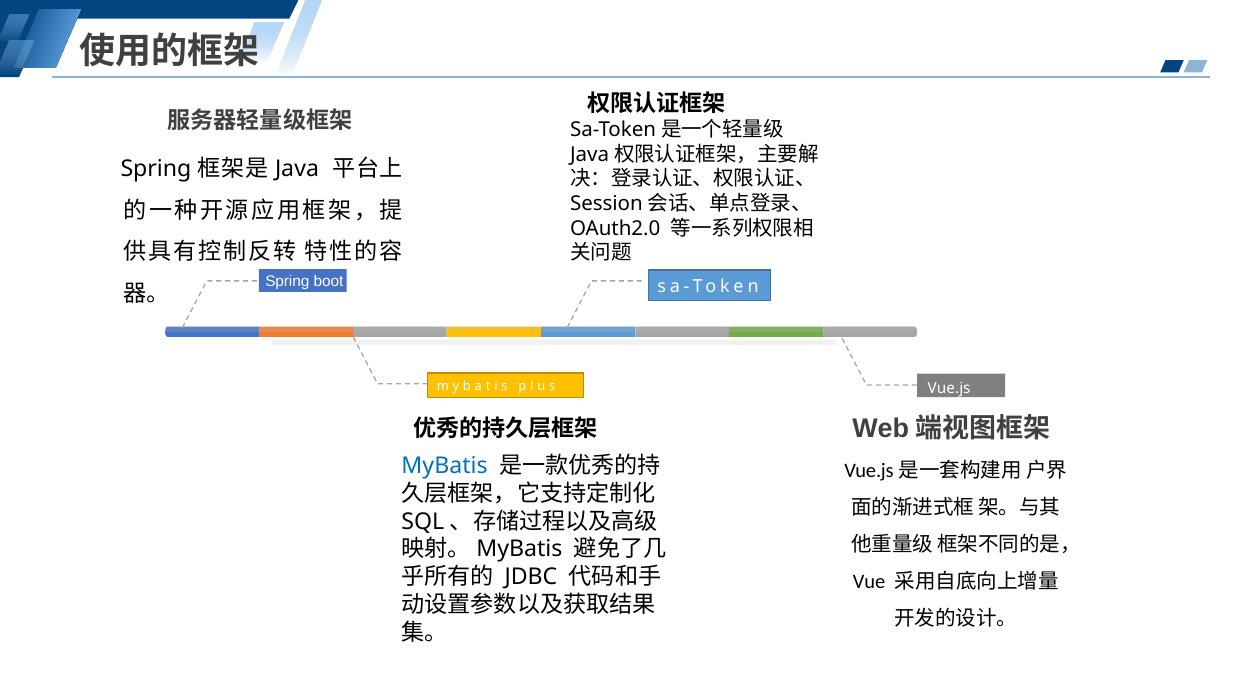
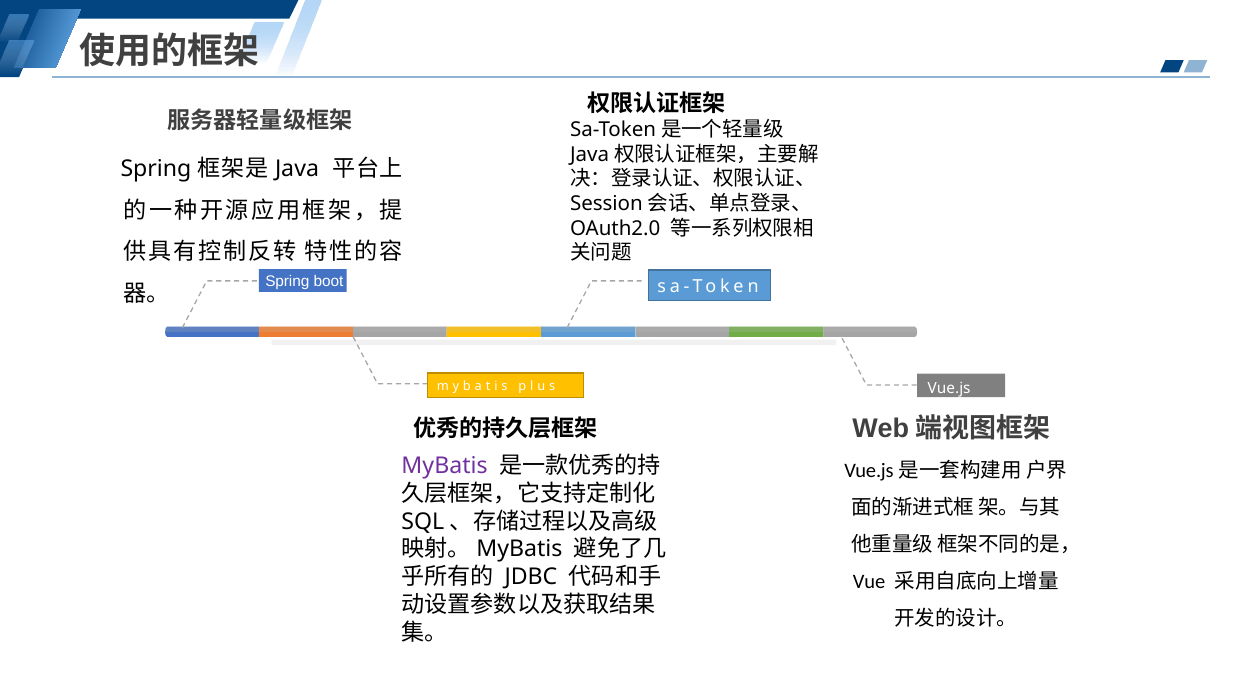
MyBatis colour: blue -> purple (445, 466)
